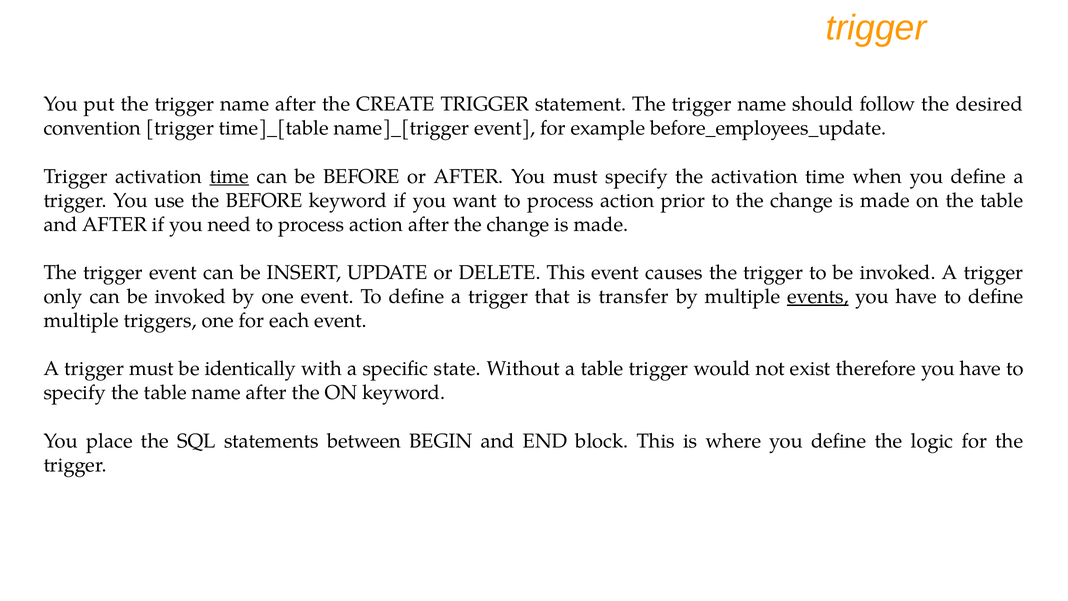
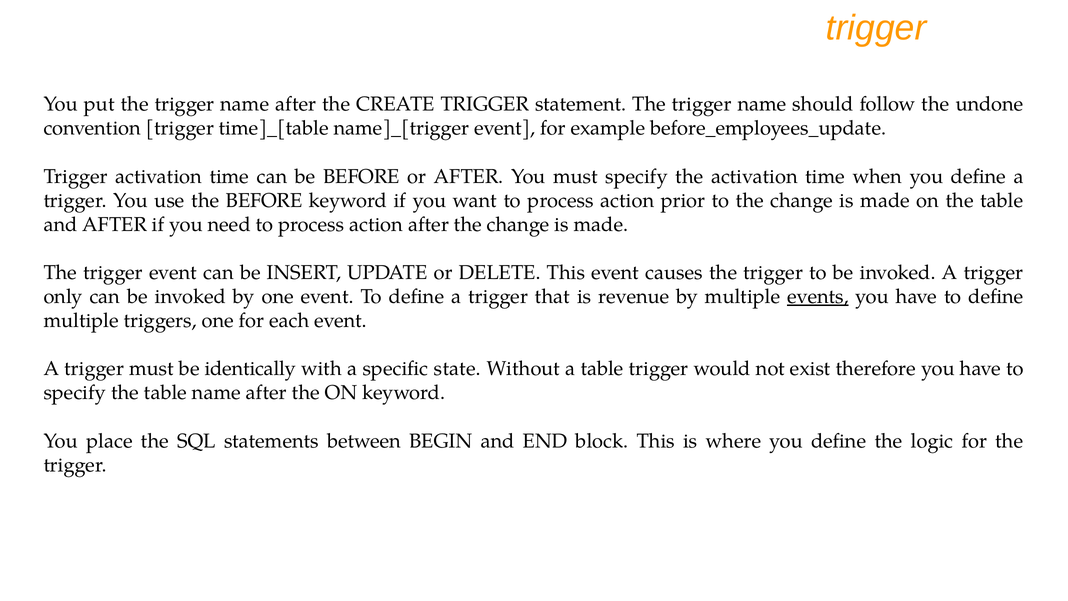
desired: desired -> undone (989, 104)
time underline: present -> none (229, 176)
transfer: transfer -> revenue (634, 297)
